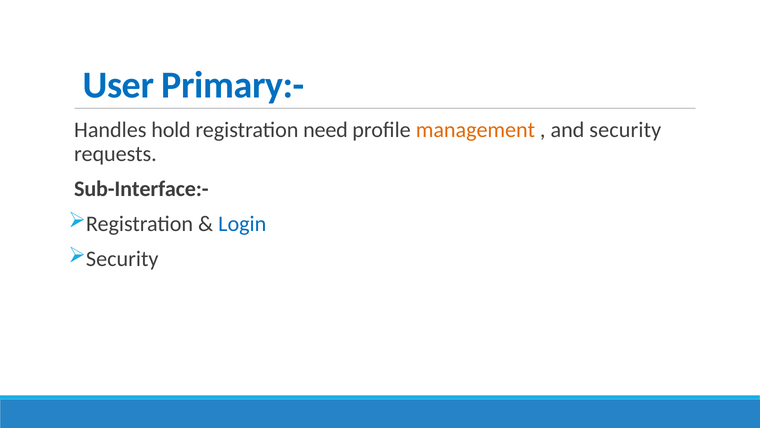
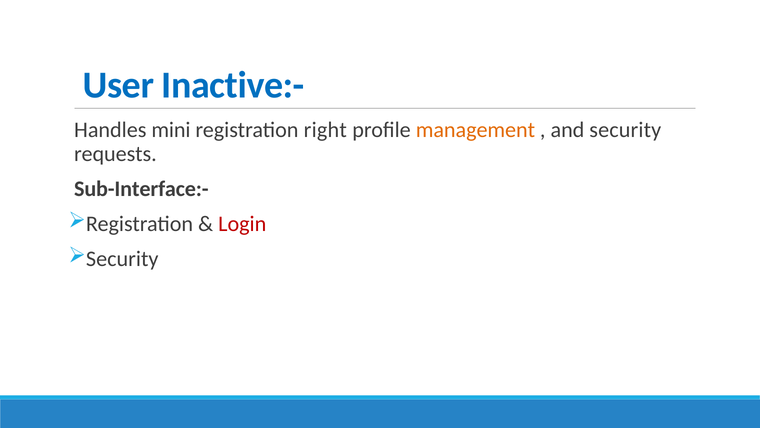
Primary:-: Primary:- -> Inactive:- (233, 85)
hold: hold -> mini (171, 130)
need: need -> right (325, 130)
Login colour: blue -> red (242, 224)
